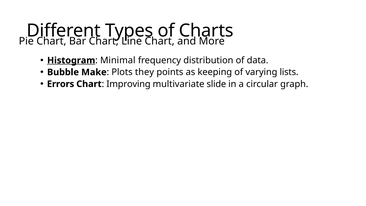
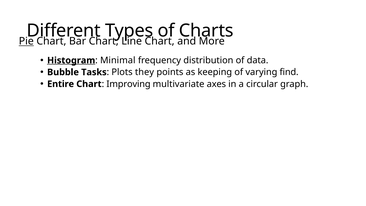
Pie underline: none -> present (26, 41)
Make: Make -> Tasks (94, 72)
lists: lists -> find (289, 72)
Errors: Errors -> Entire (61, 84)
slide: slide -> axes (216, 84)
